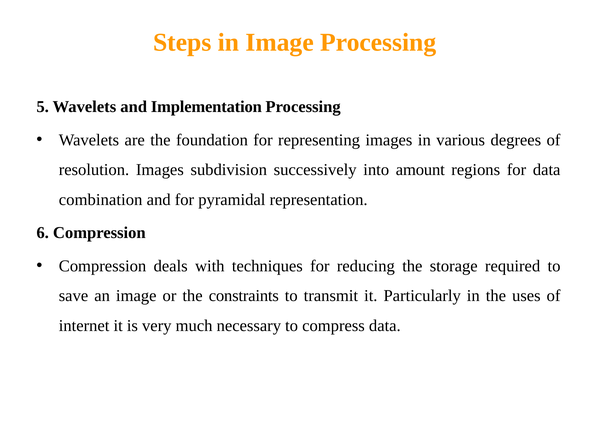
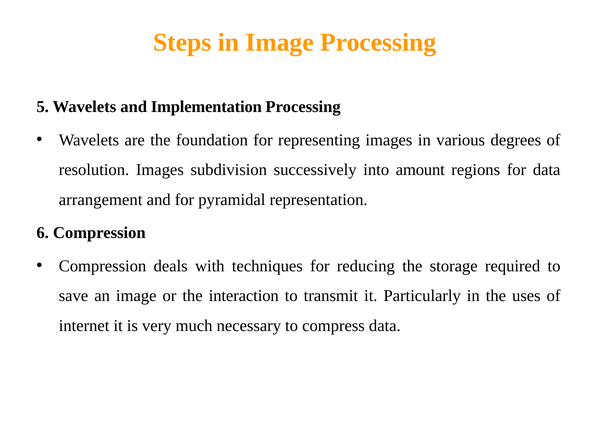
combination: combination -> arrangement (101, 200)
constraints: constraints -> interaction (244, 296)
